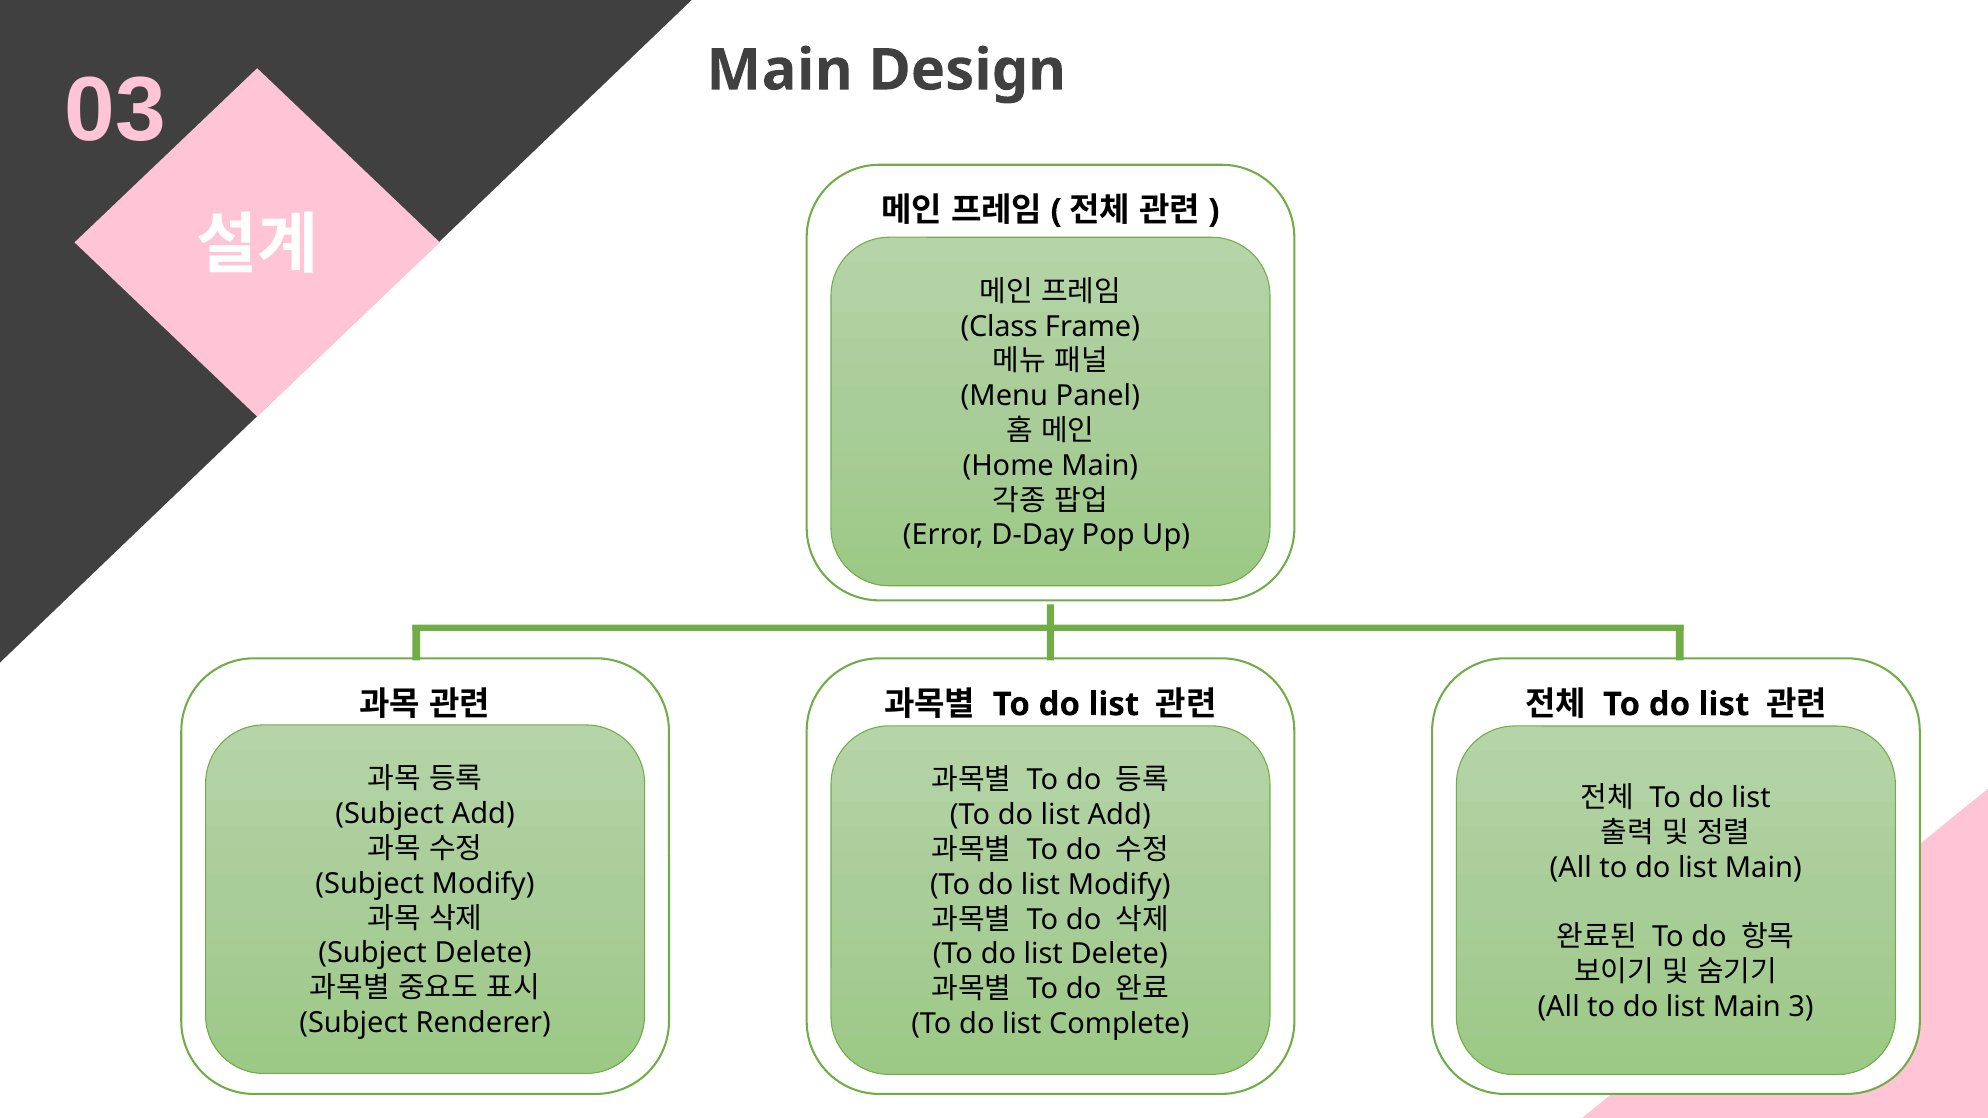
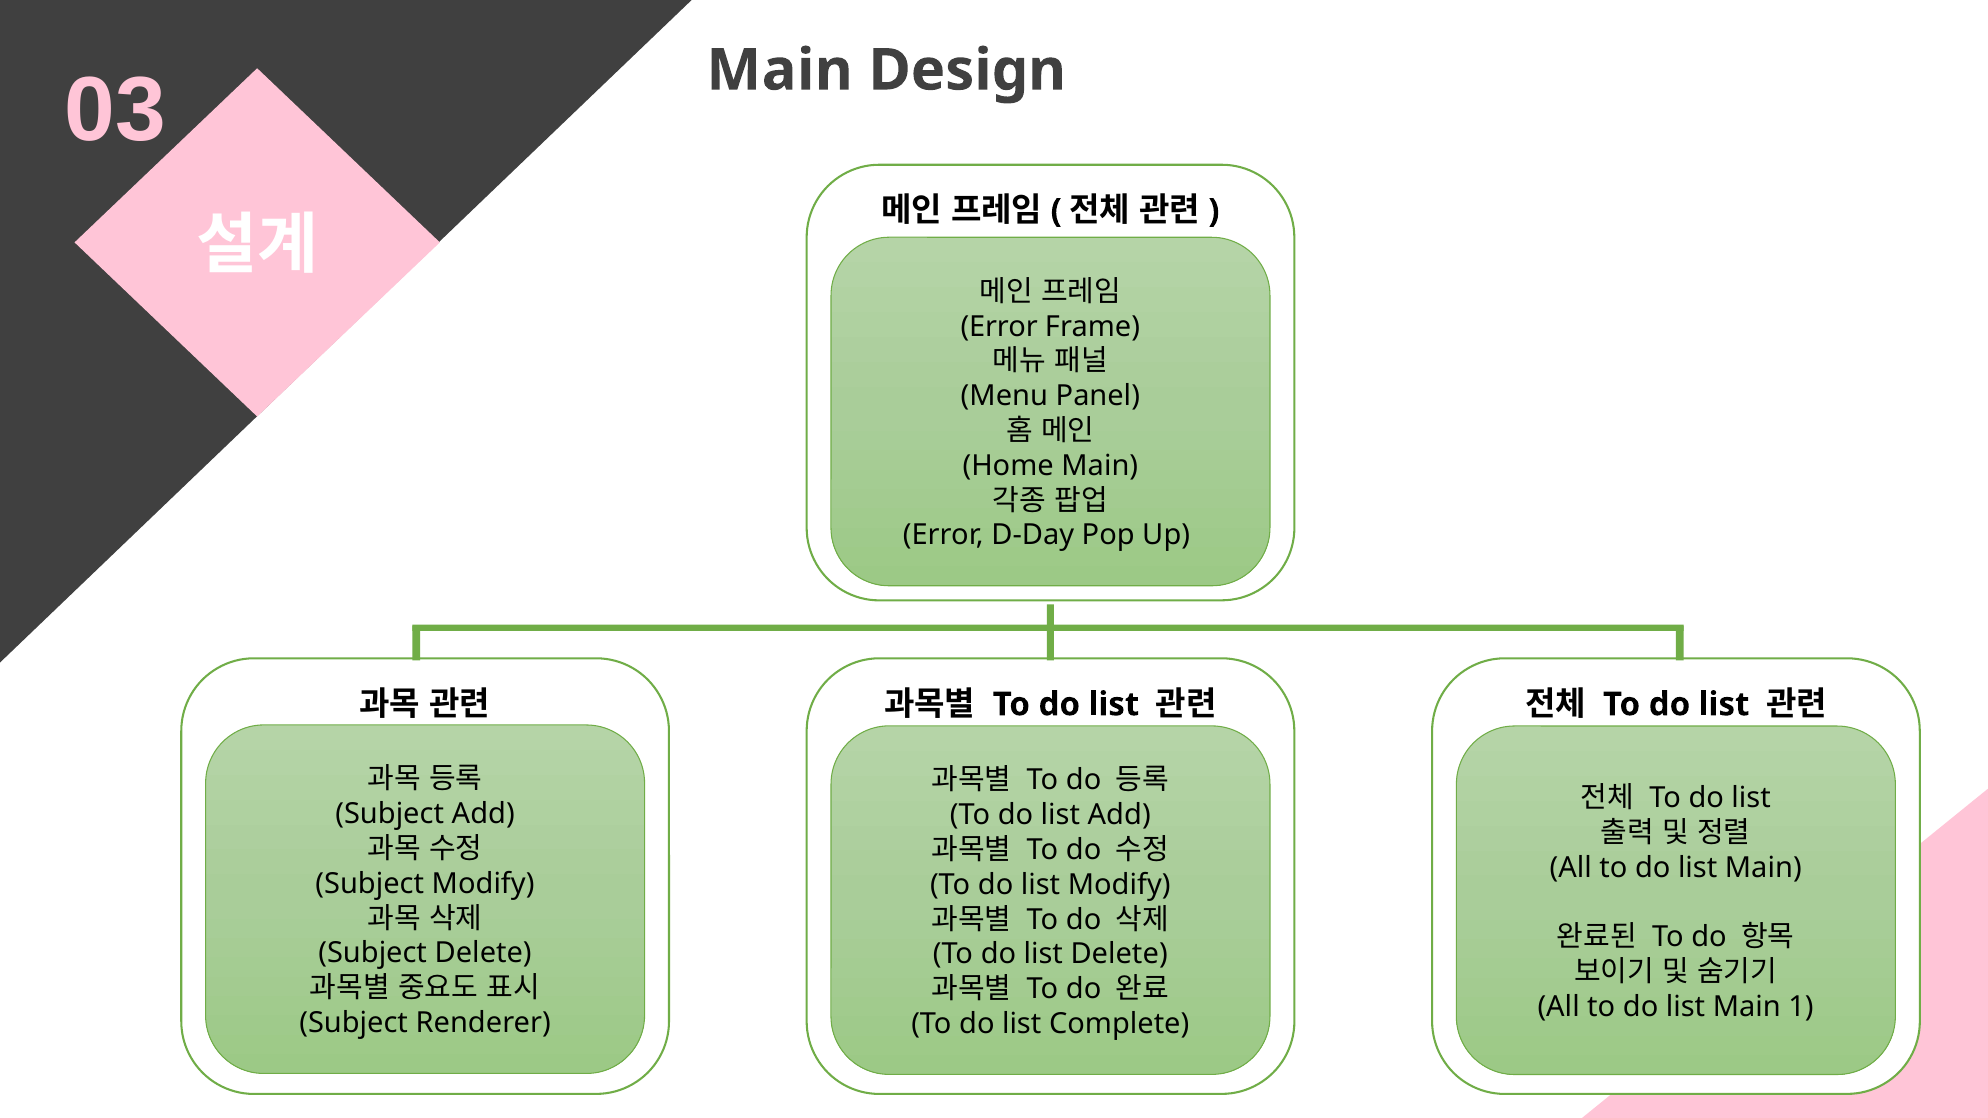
Class: Class -> Error (999, 327)
3: 3 -> 1 (1801, 1007)
